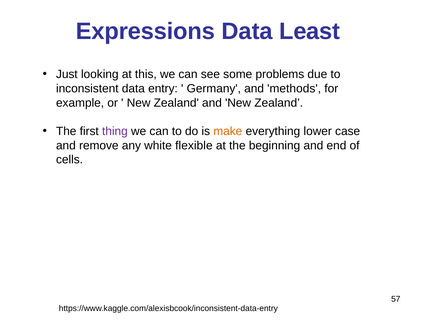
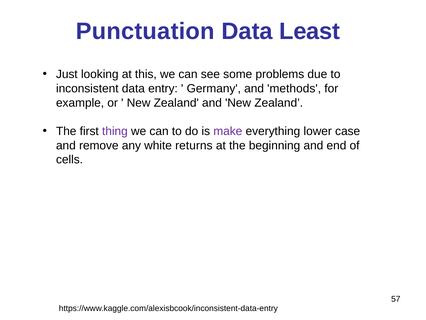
Expressions: Expressions -> Punctuation (145, 31)
make colour: orange -> purple (228, 131)
flexible: flexible -> returns (194, 145)
